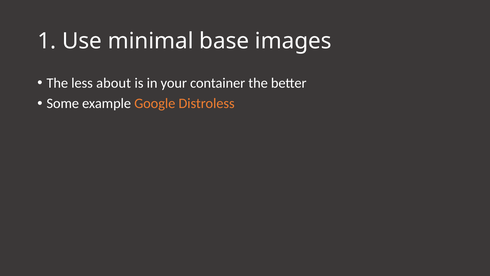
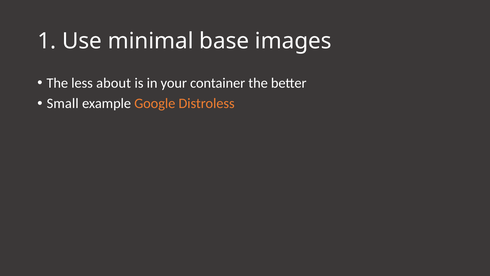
Some: Some -> Small (63, 103)
